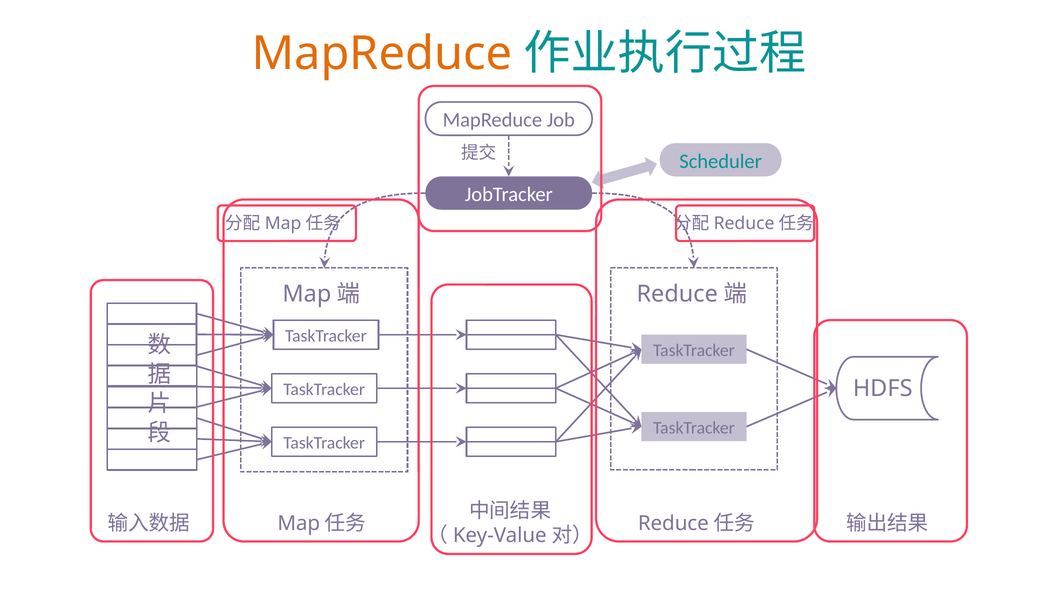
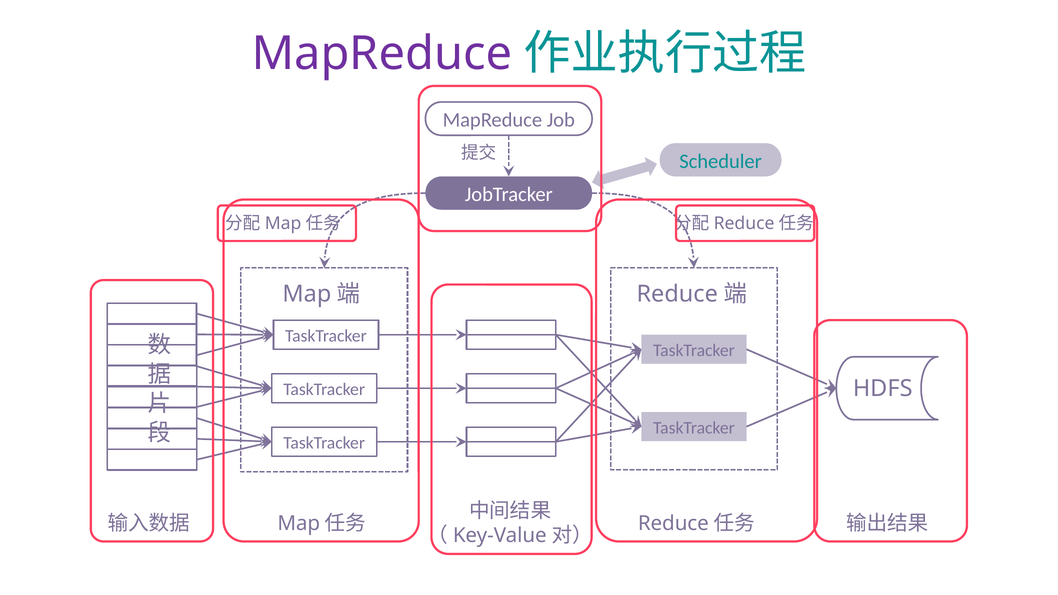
MapReduce colour: orange -> purple (382, 54)
